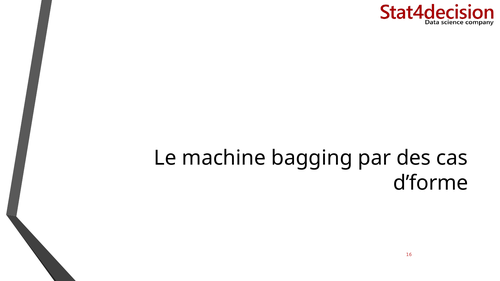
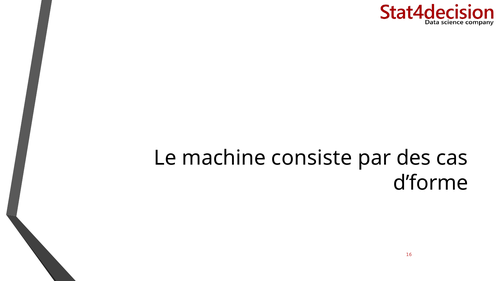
bagging: bagging -> consiste (312, 158)
